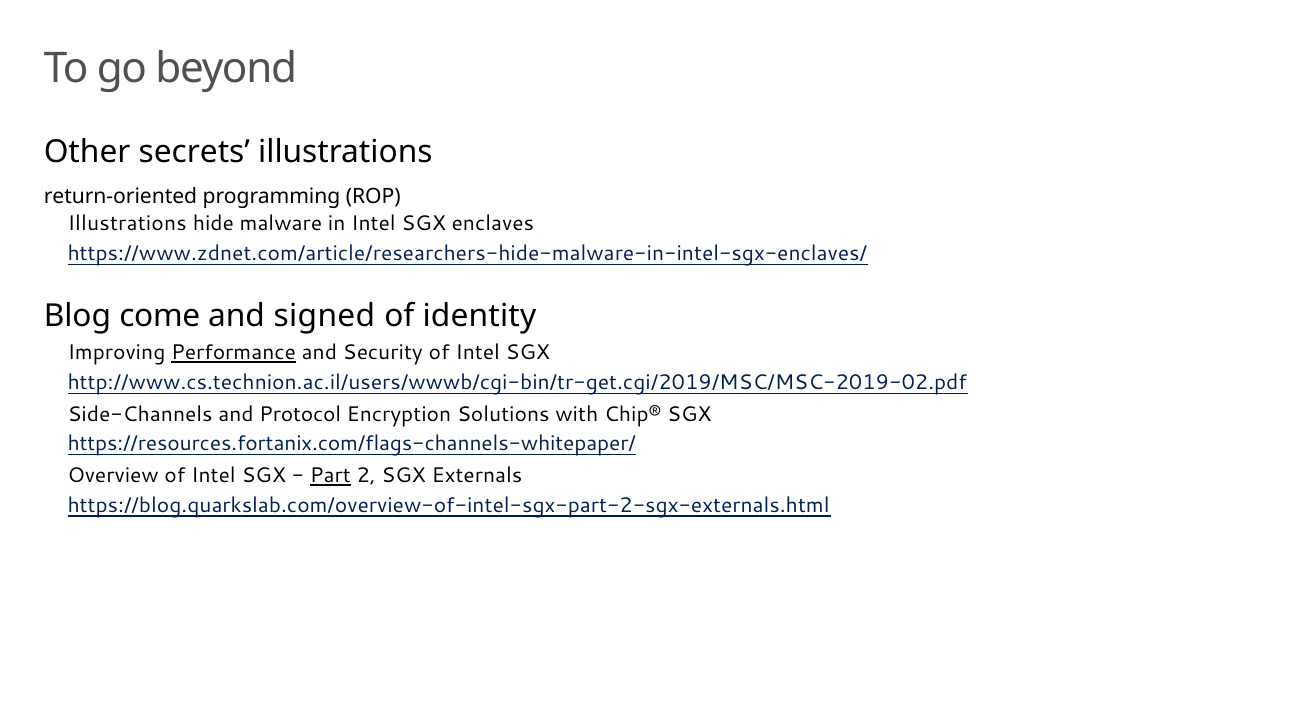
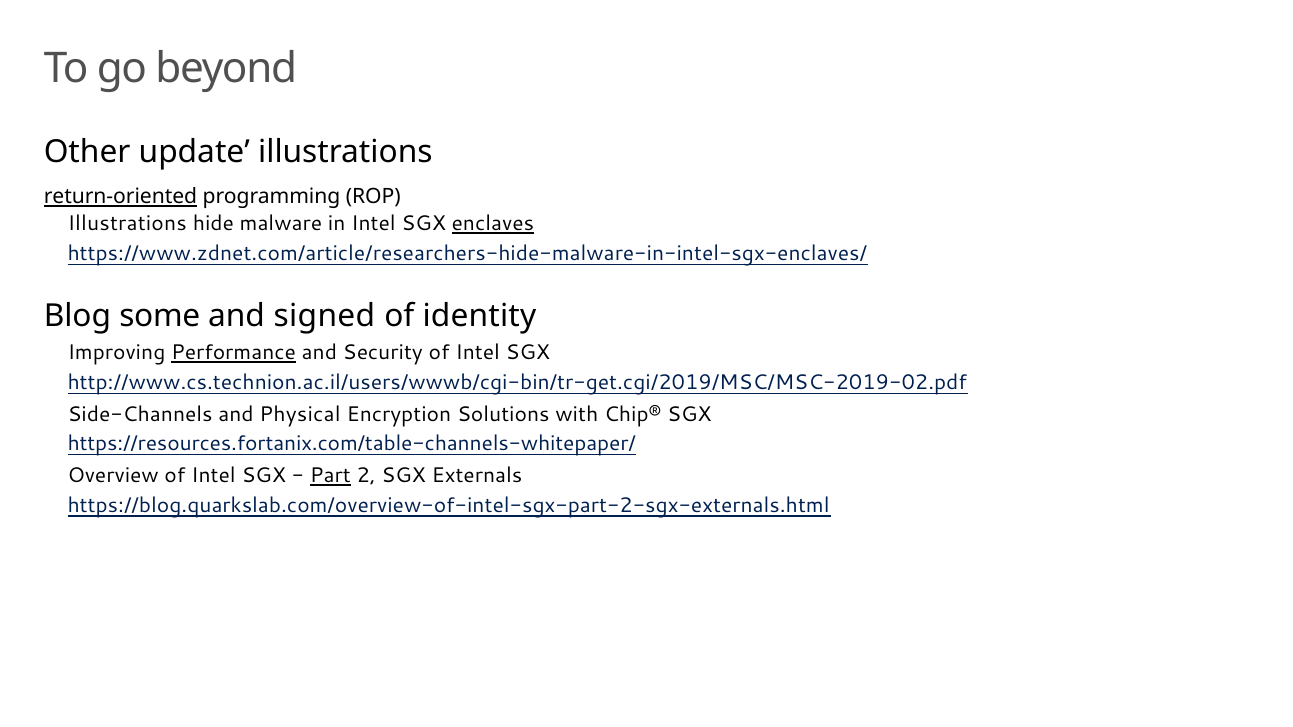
secrets: secrets -> update (194, 153)
return-oriented underline: none -> present (120, 197)
enclaves underline: none -> present (493, 224)
come: come -> some (160, 317)
Protocol: Protocol -> Physical (300, 414)
https://resources.fortanix.com/flags-channels-whitepaper/: https://resources.fortanix.com/flags-channels-whitepaper/ -> https://resources.fortanix.com/table-channels-whitepaper/ (352, 444)
